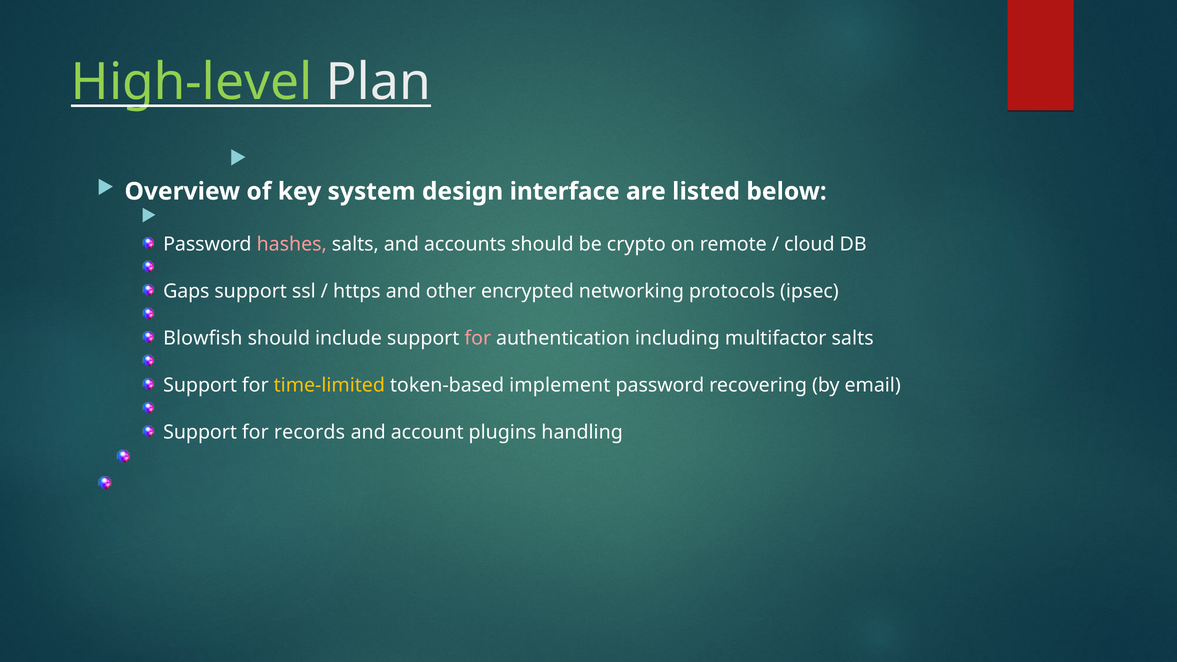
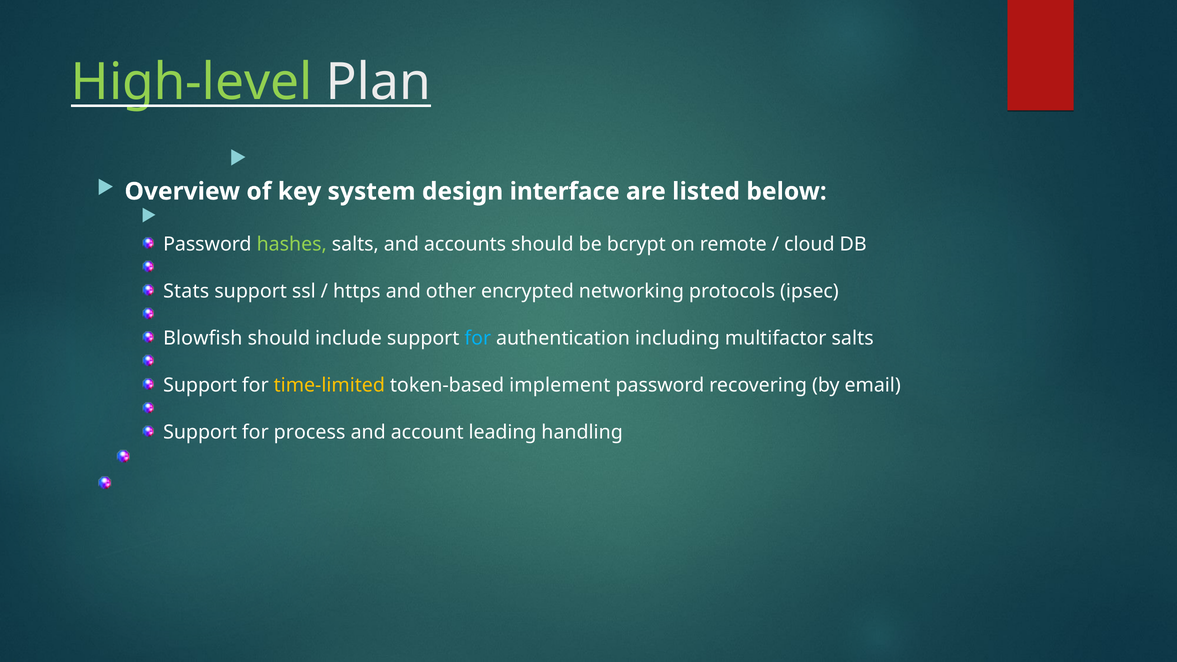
hashes colour: pink -> light green (292, 244)
crypto: crypto -> bcrypt (636, 244)
Gaps: Gaps -> Stats (186, 291)
for colour: pink -> light blue (478, 338)
records: records -> process (310, 432)
plugins: plugins -> leading (503, 432)
